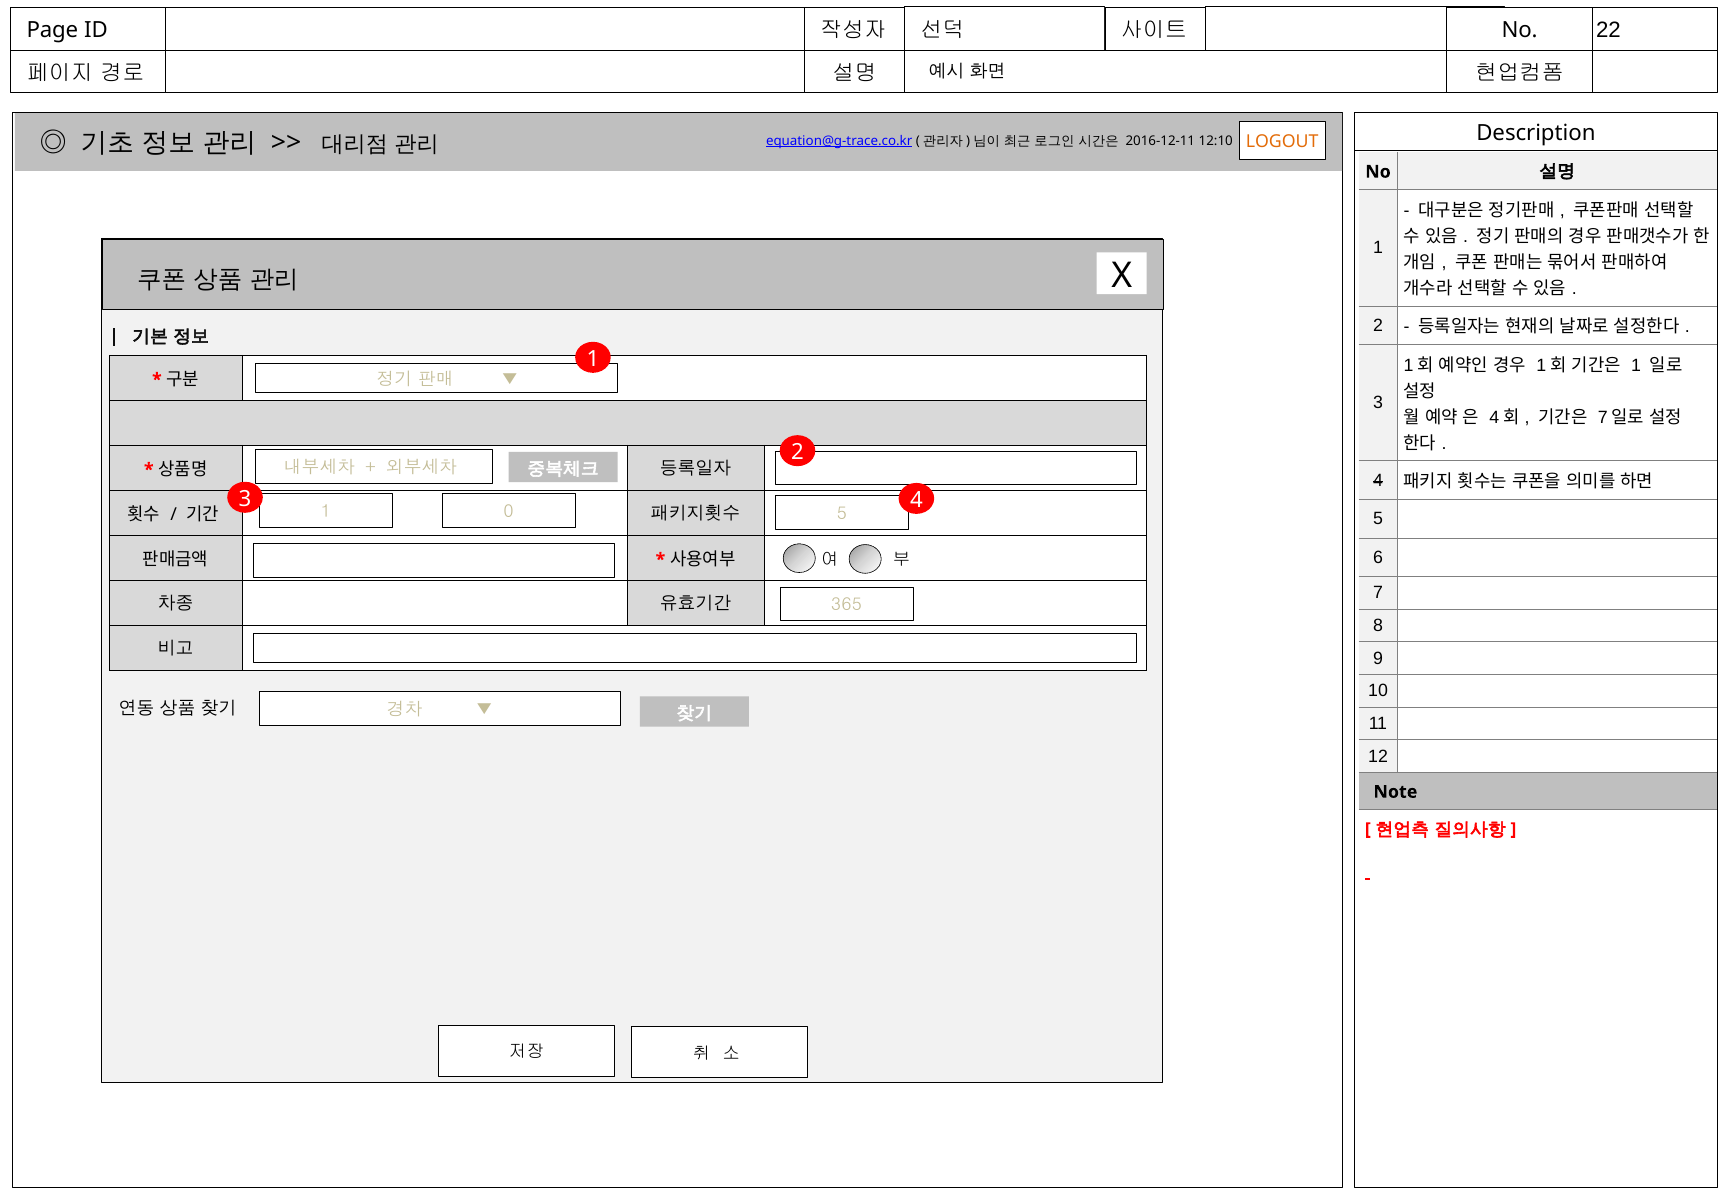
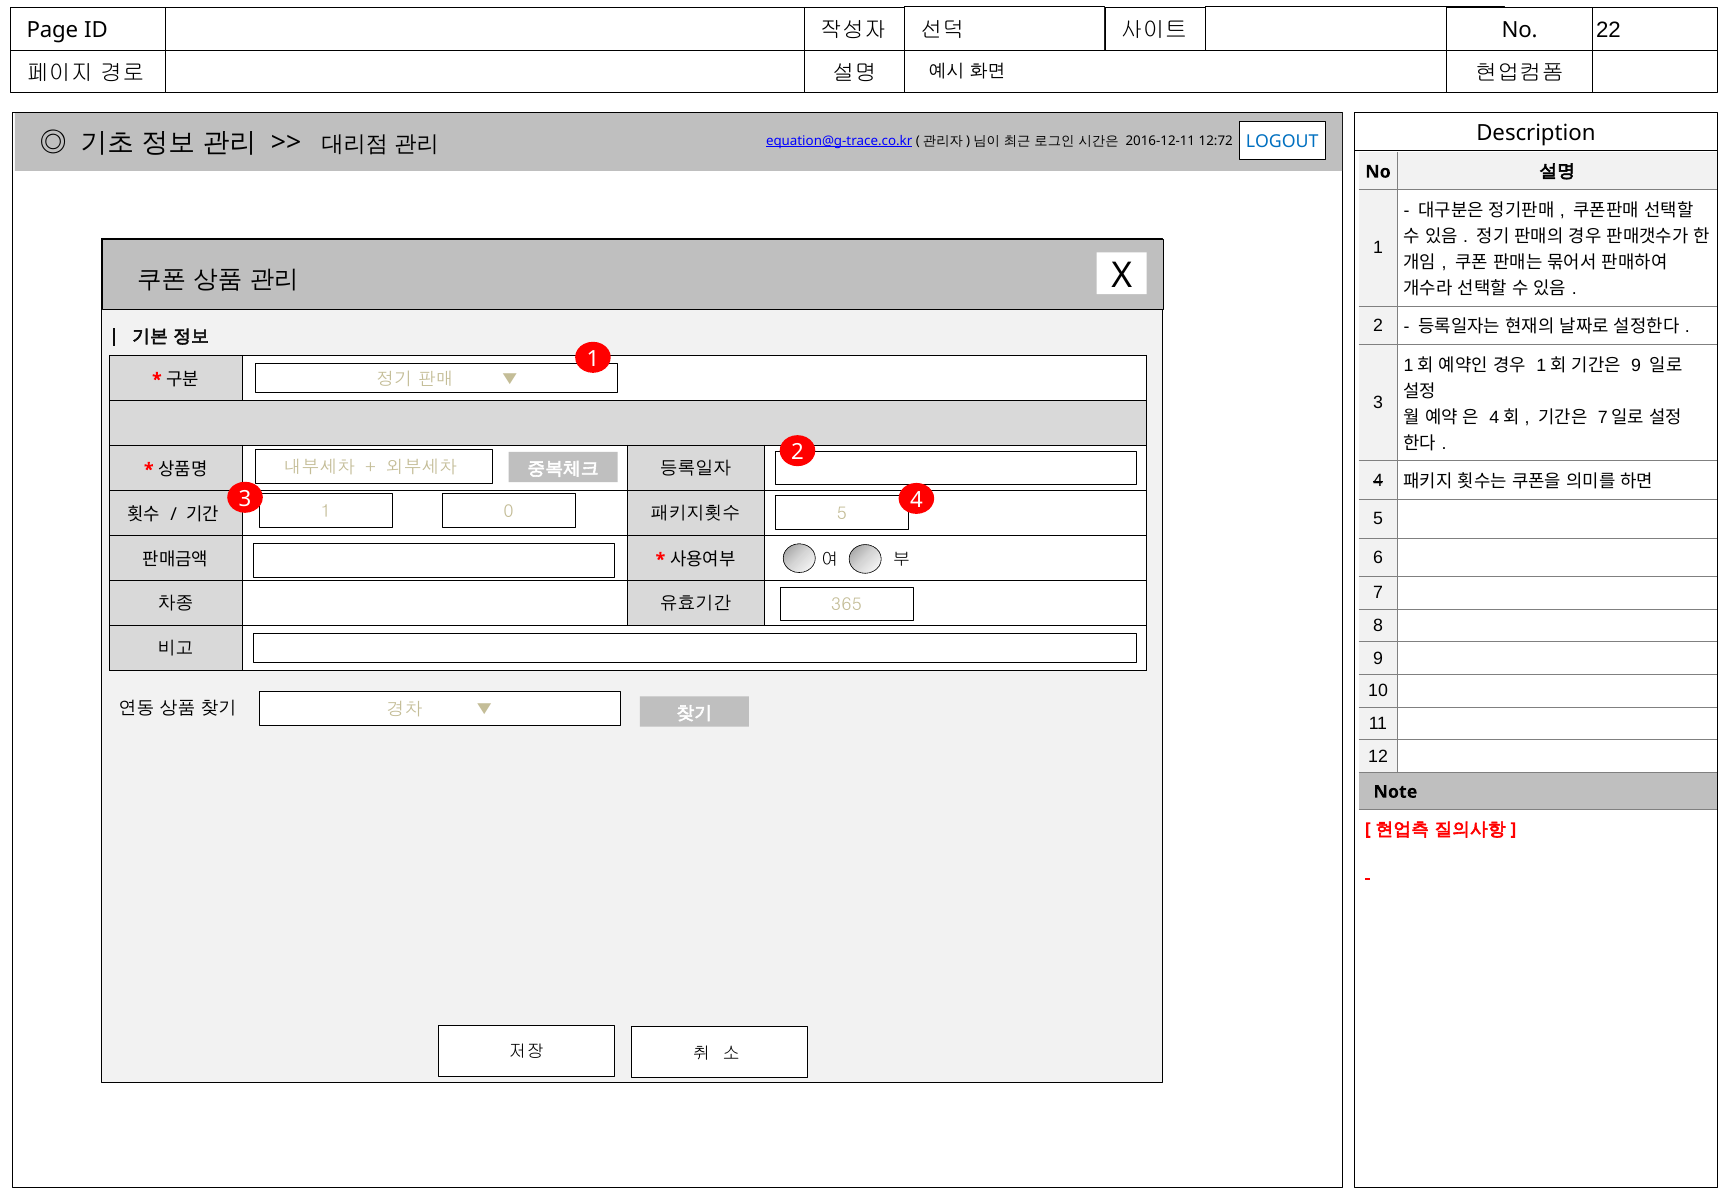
LOGOUT colour: orange -> blue (1282, 141)
12:10: 12:10 -> 12:72 (1216, 141)
1: 1 -> 9 (1636, 366)
